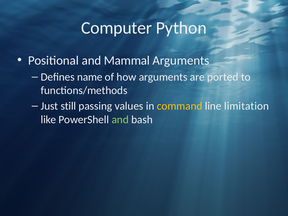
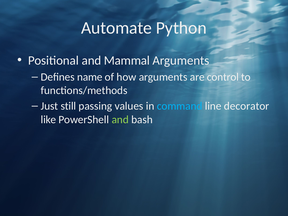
Computer: Computer -> Automate (117, 28)
ported: ported -> control (223, 77)
command colour: yellow -> light blue (180, 106)
limitation: limitation -> decorator (247, 106)
